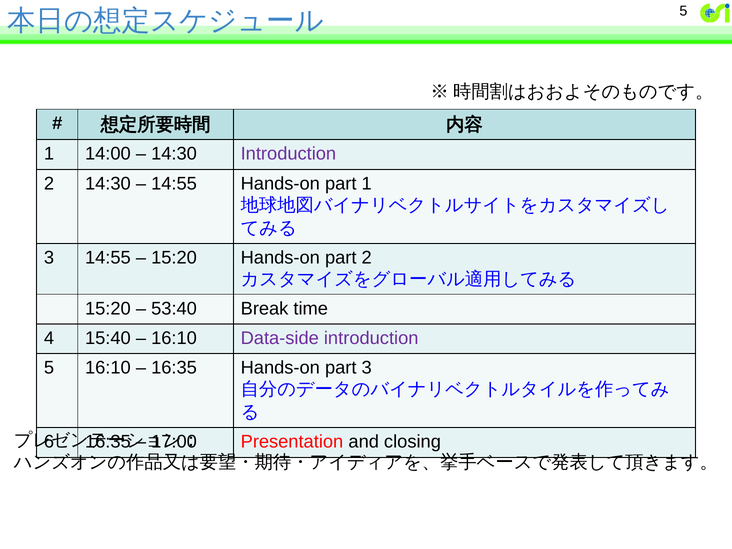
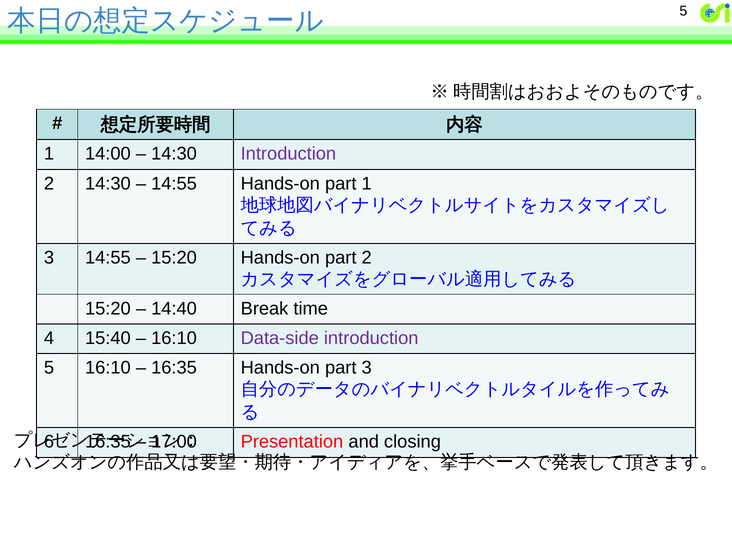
53:40: 53:40 -> 14:40 (174, 308)
